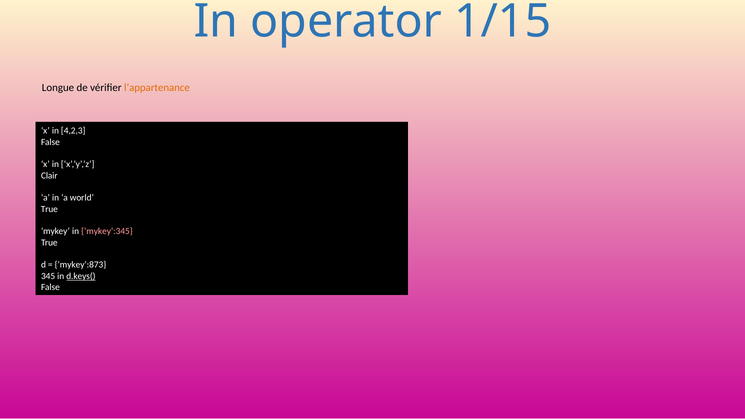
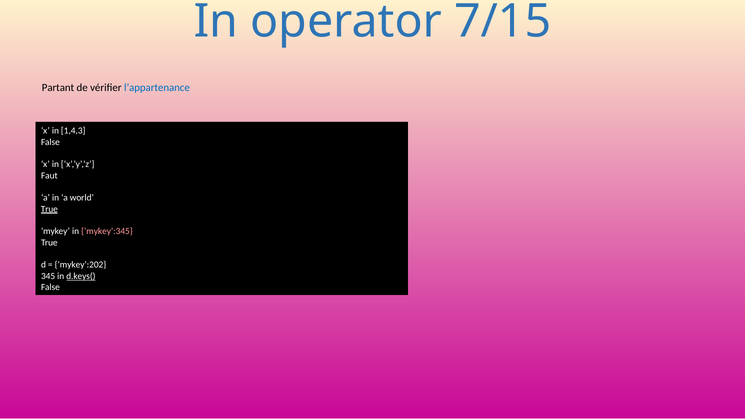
1/15: 1/15 -> 7/15 (503, 21)
Longue: Longue -> Partant (58, 88)
l’appartenance colour: orange -> blue (157, 88)
4,2,3: 4,2,3 -> 1,4,3 (73, 131)
Clair: Clair -> Faut (49, 176)
True underline: none -> present (49, 209)
mykey’:873: mykey’:873 -> mykey’:202 (80, 265)
